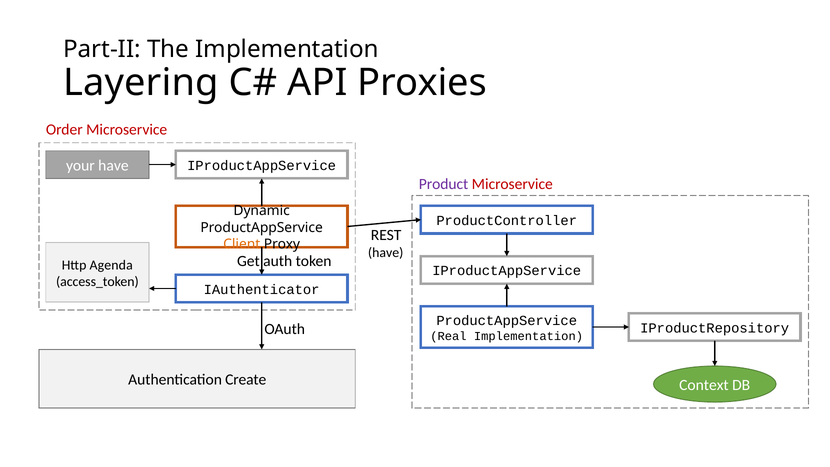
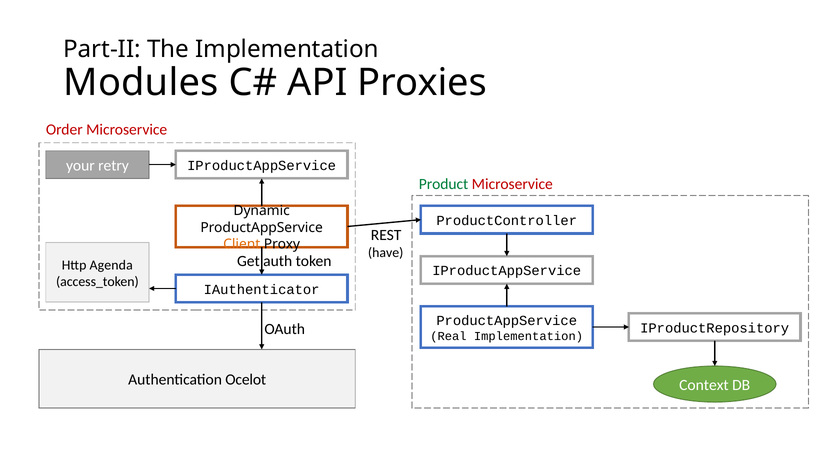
Layering: Layering -> Modules (141, 83)
your have: have -> retry (114, 166)
Product colour: purple -> green (444, 184)
Create: Create -> Ocelot (246, 380)
